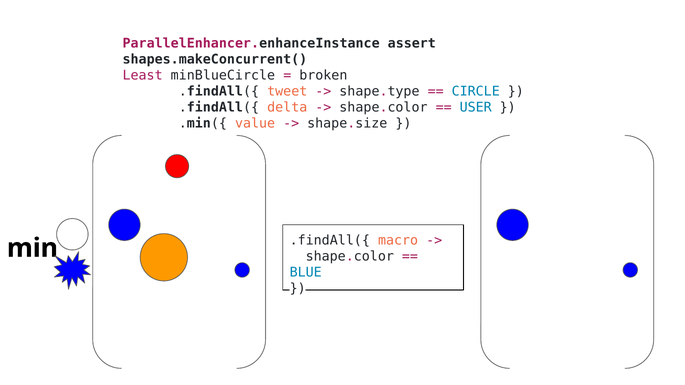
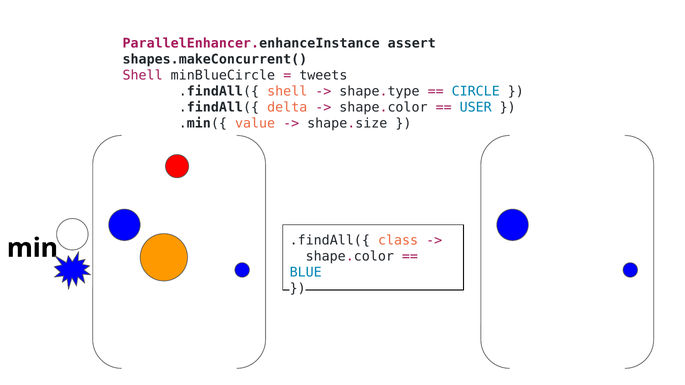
Least: Least -> Shell (143, 75)
broken: broken -> tweets (323, 75)
.findAll({ tweet: tweet -> shell (287, 91)
macro: macro -> class (398, 241)
